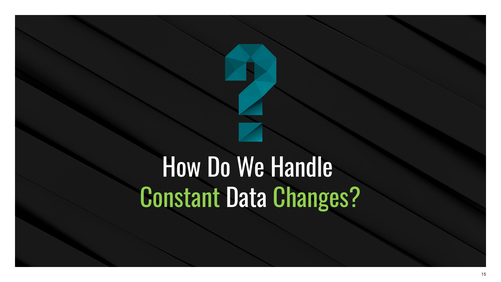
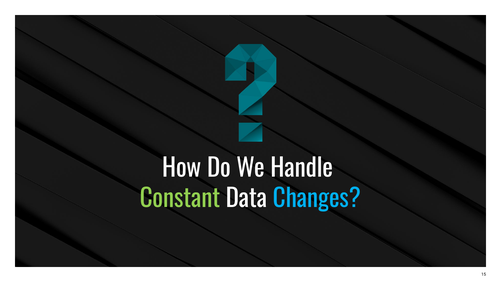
Changes colour: light green -> light blue (317, 199)
